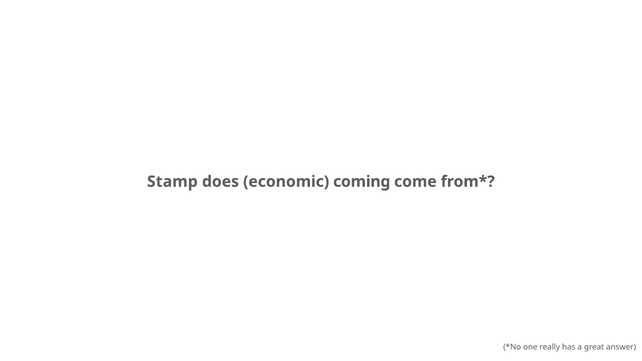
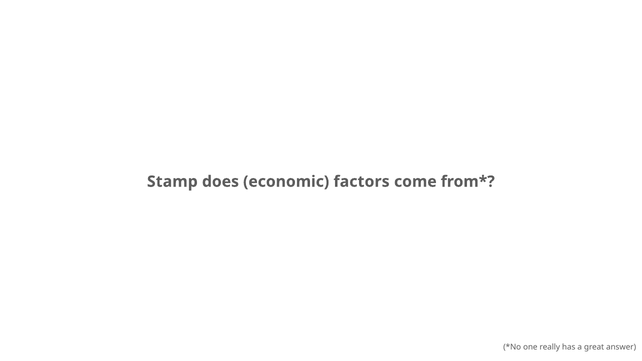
coming: coming -> factors (362, 182)
